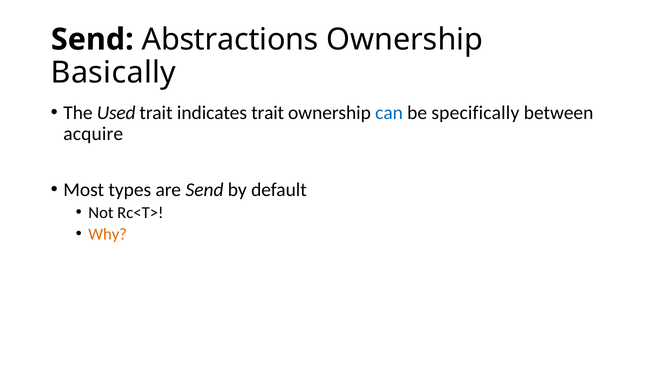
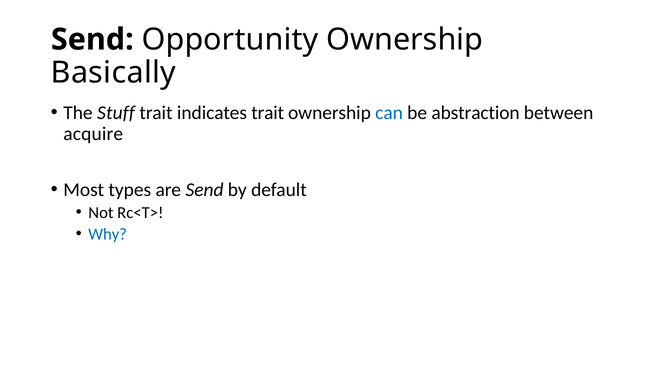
Abstractions: Abstractions -> Opportunity (230, 40)
Used: Used -> Stuff (116, 113)
specifically: specifically -> abstraction (476, 113)
Why colour: orange -> blue (108, 234)
